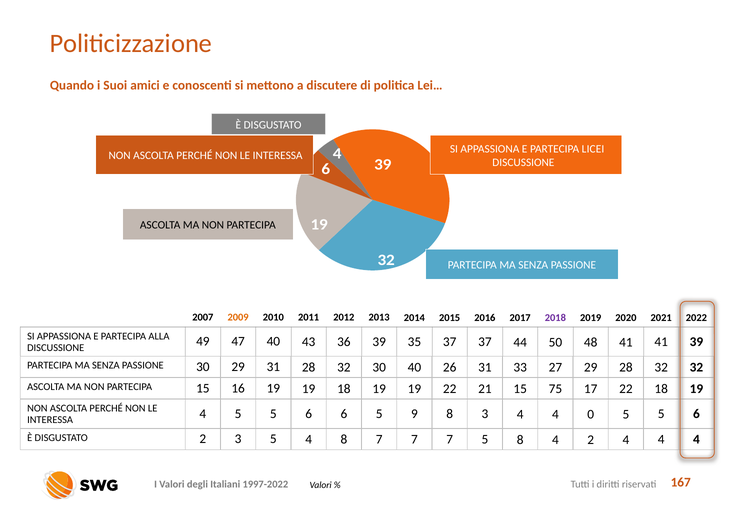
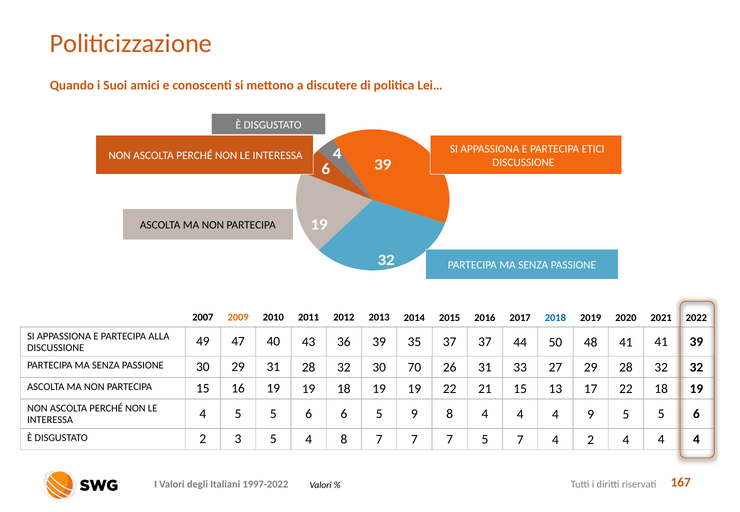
LICEI: LICEI -> ETICI (593, 149)
2018 colour: purple -> blue (555, 318)
30 40: 40 -> 70 (414, 368)
75: 75 -> 13 (555, 389)
8 3: 3 -> 4 (485, 414)
4 0: 0 -> 9 (591, 415)
5 8: 8 -> 7 (520, 440)
